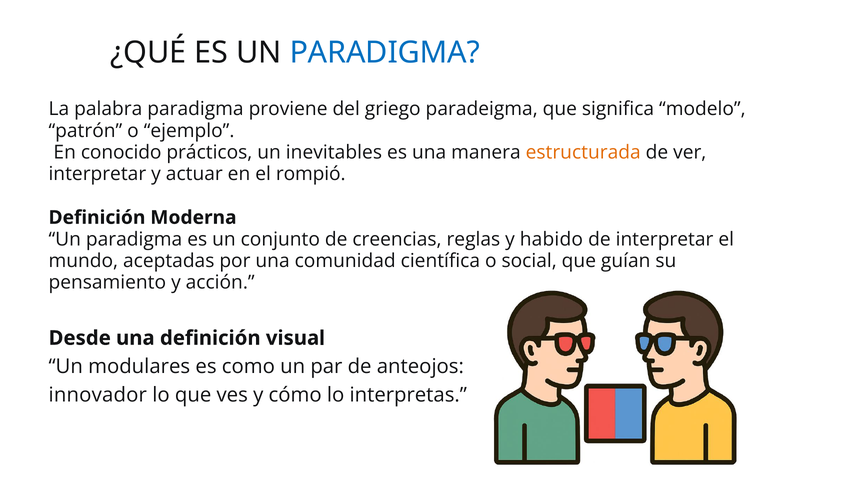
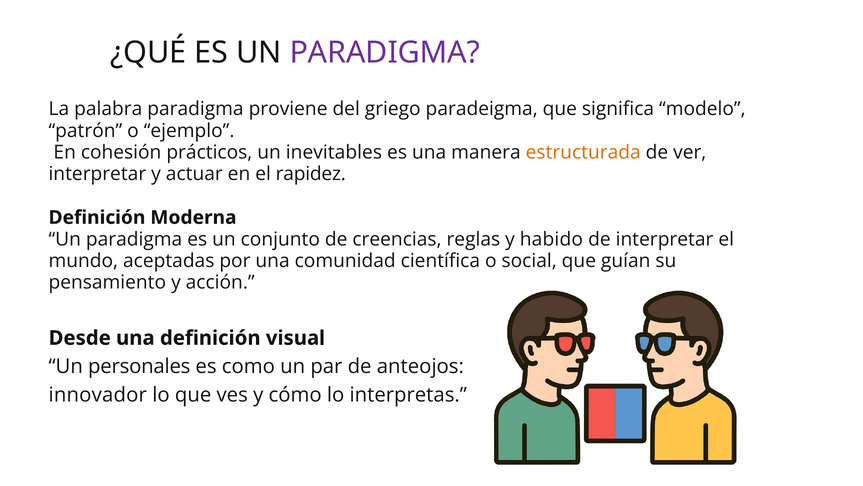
PARADIGMA colour: blue -> purple (385, 53)
conocido: conocido -> cohesión (121, 152)
rompió: rompió -> rapidez (311, 174)
modulares: modulares -> personales (139, 366)
